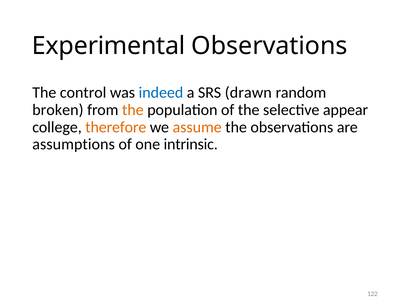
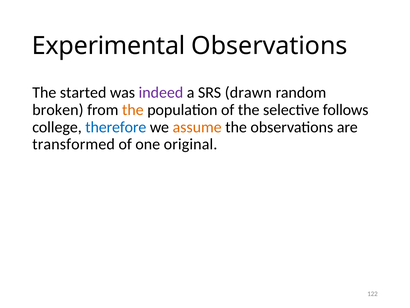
control: control -> started (83, 92)
indeed colour: blue -> purple (161, 92)
appear: appear -> follows (346, 110)
therefore colour: orange -> blue (116, 127)
assumptions: assumptions -> transformed (74, 144)
intrinsic: intrinsic -> original (191, 144)
